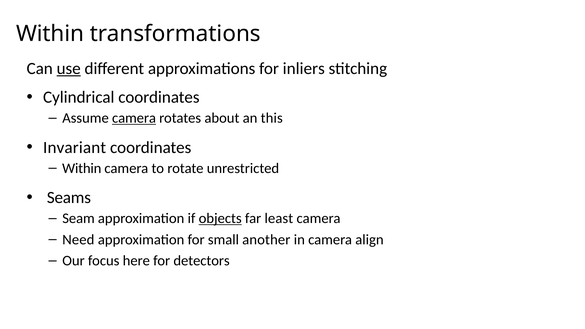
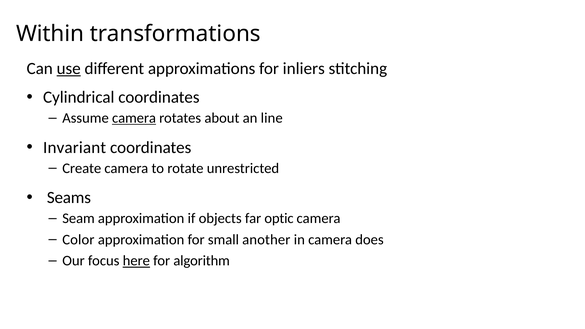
this: this -> line (272, 118)
Within: Within -> Create (82, 168)
objects underline: present -> none (220, 218)
least: least -> optic (279, 218)
Need: Need -> Color (78, 240)
align: align -> does (369, 240)
here underline: none -> present (136, 261)
detectors: detectors -> algorithm (202, 261)
